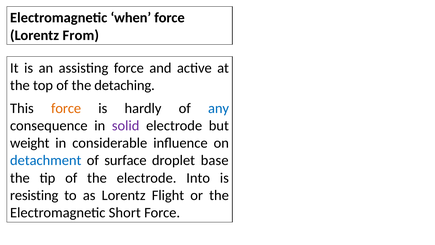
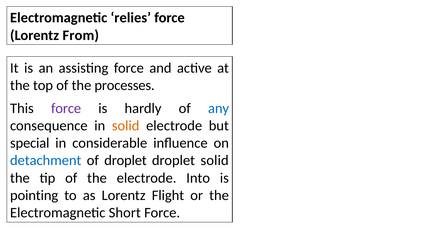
when: when -> relies (131, 18)
detaching: detaching -> processes (125, 85)
force colour: orange -> purple (66, 108)
solid colour: purple -> orange (126, 125)
weight: weight -> special (30, 143)
of surface: surface -> droplet (125, 160)
droplet base: base -> solid (215, 160)
resisting: resisting -> pointing (34, 195)
